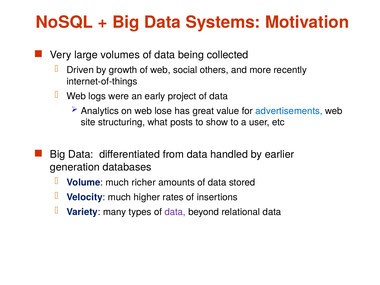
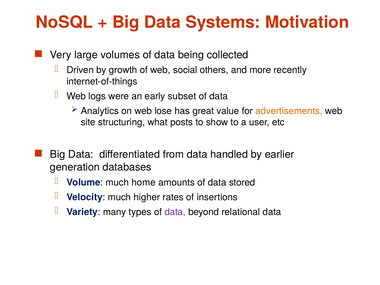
project: project -> subset (182, 96)
advertisements colour: blue -> orange (289, 111)
richer: richer -> home (144, 182)
